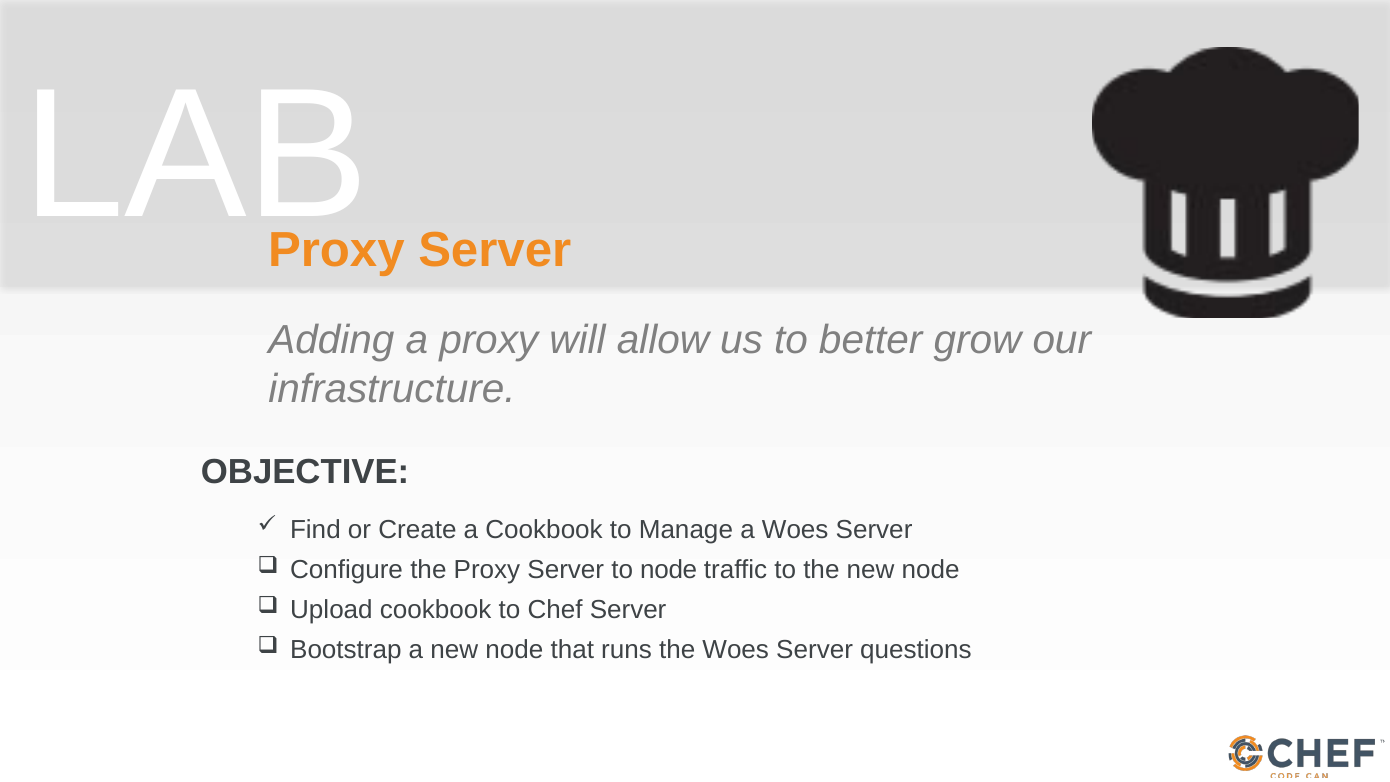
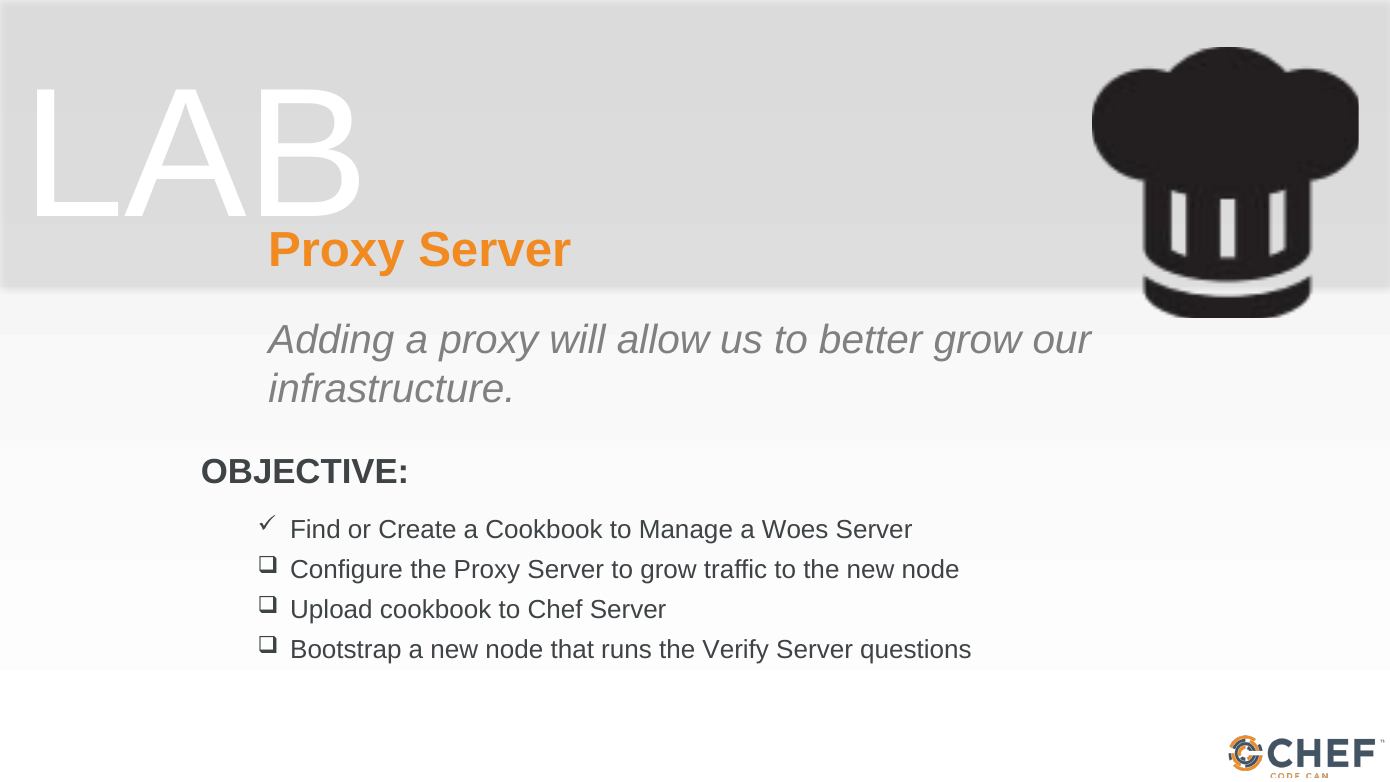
to node: node -> grow (669, 570)
the Woes: Woes -> Verify (736, 650)
